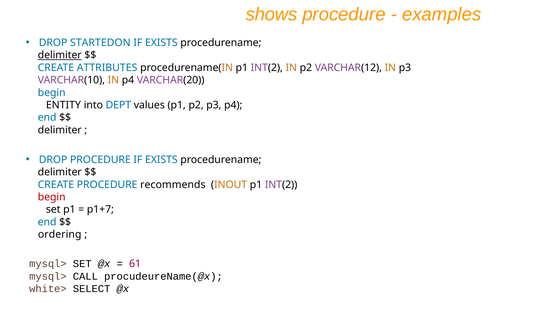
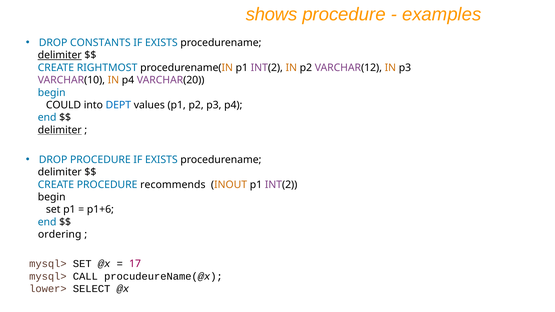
STARTEDON: STARTEDON -> CONSTANTS (100, 43)
ATTRIBUTES: ATTRIBUTES -> RIGHTMOST (107, 68)
ENTITY: ENTITY -> COULD (64, 105)
delimiter underline: none -> present (60, 130)
begin colour: red -> black (52, 197)
p1+7: p1+7 -> p1+6 (100, 210)
61: 61 -> 17 (135, 264)
white>: white> -> lower> (48, 289)
